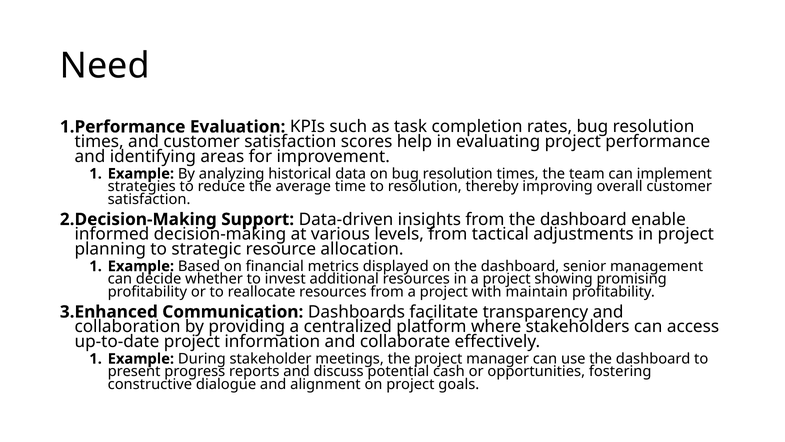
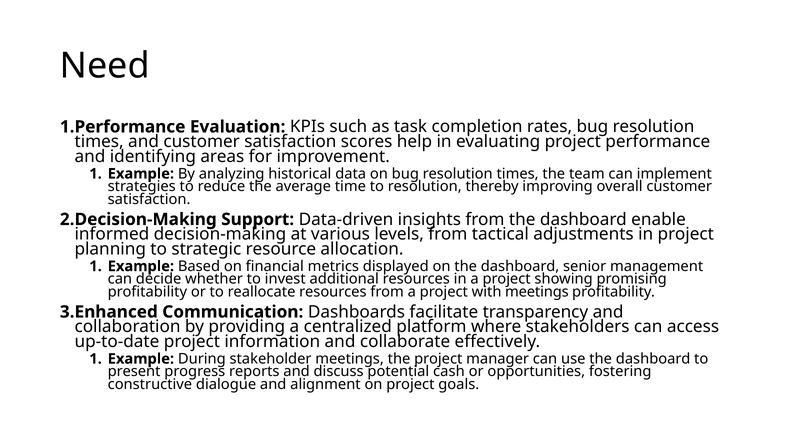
with maintain: maintain -> meetings (537, 291)
